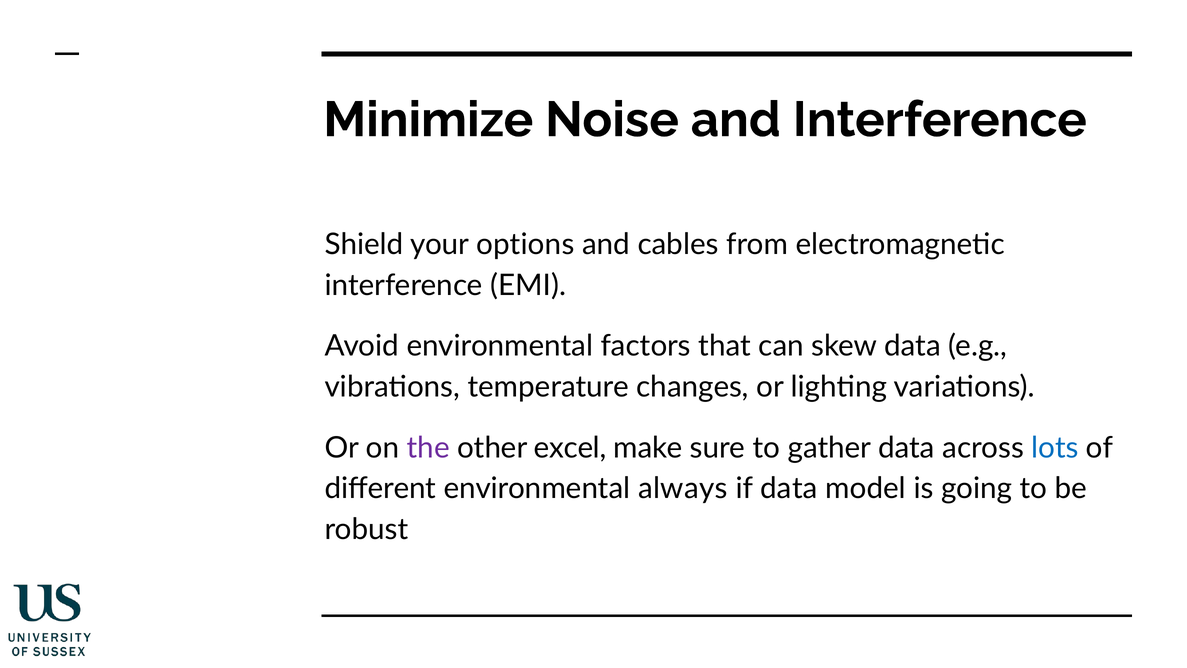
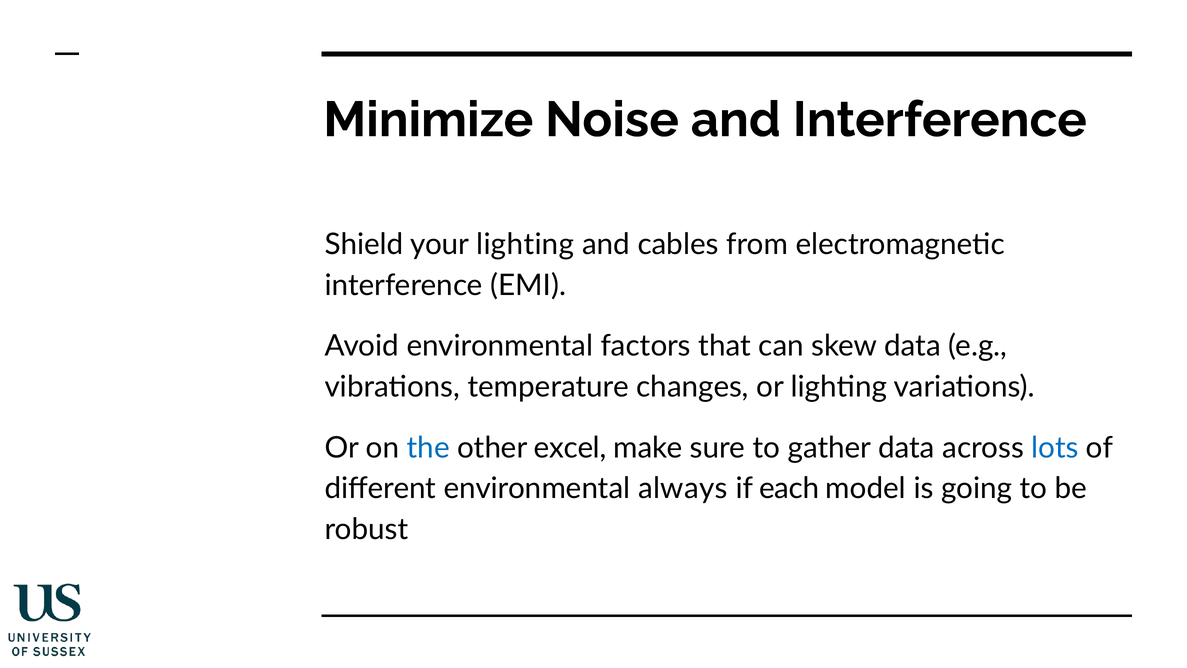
your options: options -> lighting (525, 244)
the colour: purple -> blue (428, 448)
if data: data -> each (789, 488)
